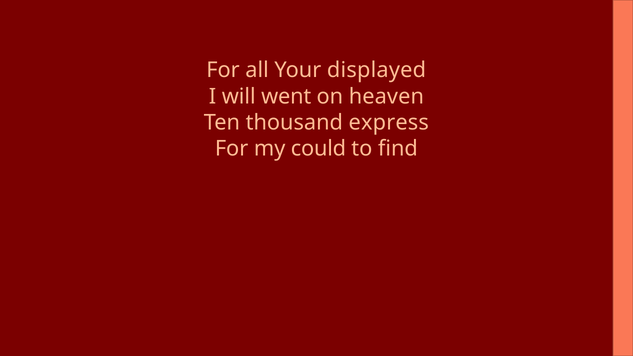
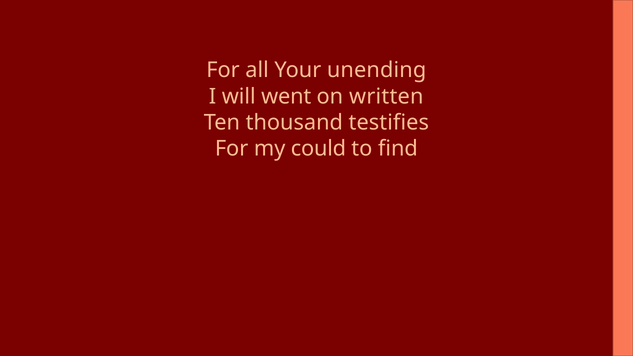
displayed: displayed -> unending (377, 70)
heaven: heaven -> written (386, 96)
express: express -> testifies (389, 123)
